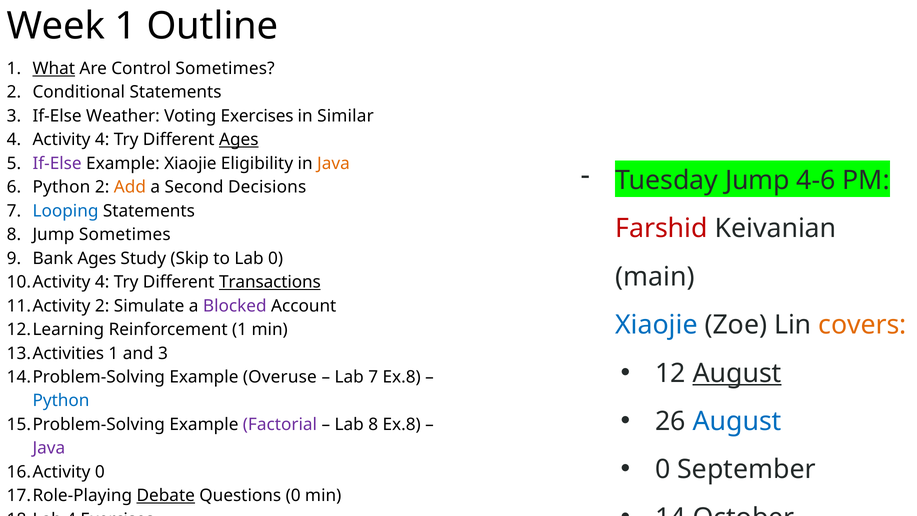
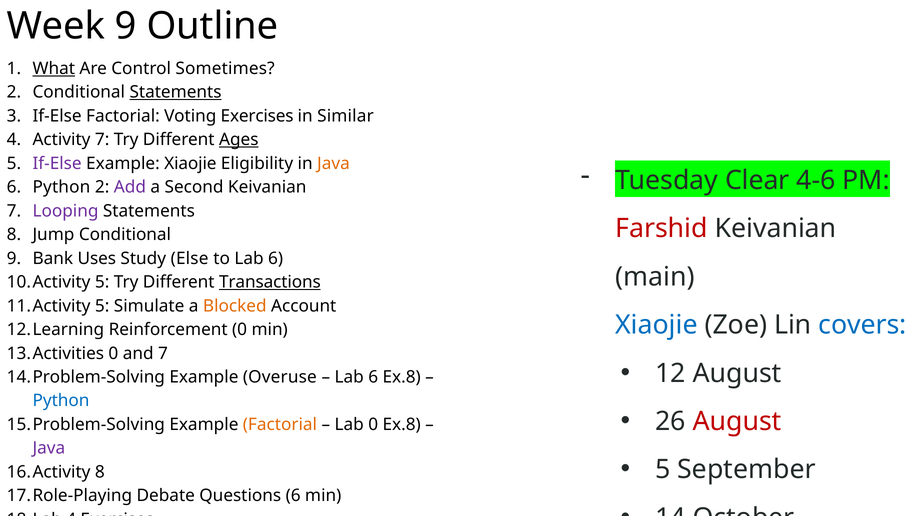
Week 1: 1 -> 9 (126, 26)
Statements underline: none -> present (176, 92)
If-Else Weather: Weather -> Factorial (123, 116)
Activity 4: 4 -> 7 (102, 140)
Tuesday Jump: Jump -> Clear (757, 180)
Add colour: orange -> purple (130, 187)
Second Decisions: Decisions -> Keivanian (267, 187)
Looping colour: blue -> purple (66, 211)
Jump Sometimes: Sometimes -> Conditional (125, 235)
Bank Ages: Ages -> Uses (97, 258)
Skip: Skip -> Else (190, 258)
to Lab 0: 0 -> 6 (276, 258)
4: 4 -> 5 (102, 282)
2: 2 -> 5 (102, 306)
Blocked colour: purple -> orange (235, 306)
covers colour: orange -> blue (862, 325)
Reinforcement 1: 1 -> 0 (240, 329)
1: 1 -> 0 (113, 353)
and 3: 3 -> 7 (163, 353)
August underline: present -> none (737, 373)
7: 7 -> 6 (373, 377)
August colour: blue -> red (737, 421)
Factorial colour: purple -> orange (280, 424)
Lab 8: 8 -> 0 (373, 424)
0: 0 -> 5 (663, 469)
0: 0 -> 8 (100, 472)
Debate underline: present -> none (166, 496)
Questions 0: 0 -> 6 (293, 496)
